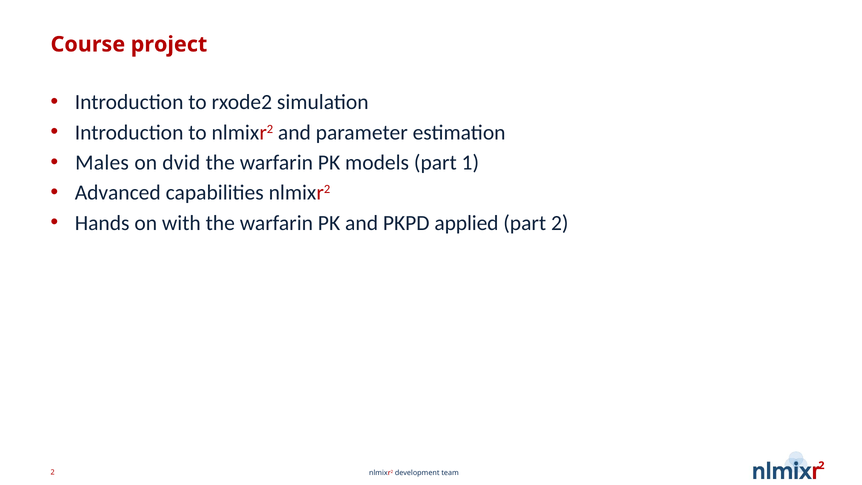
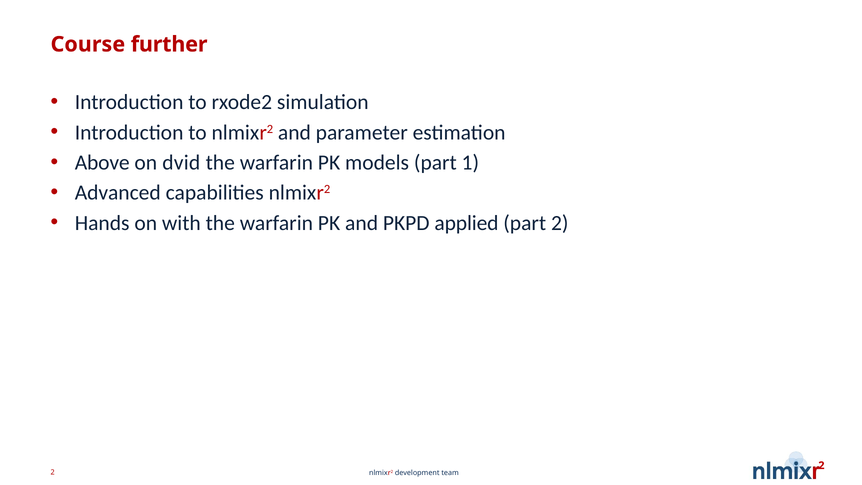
project: project -> further (169, 44)
Males: Males -> Above (102, 163)
